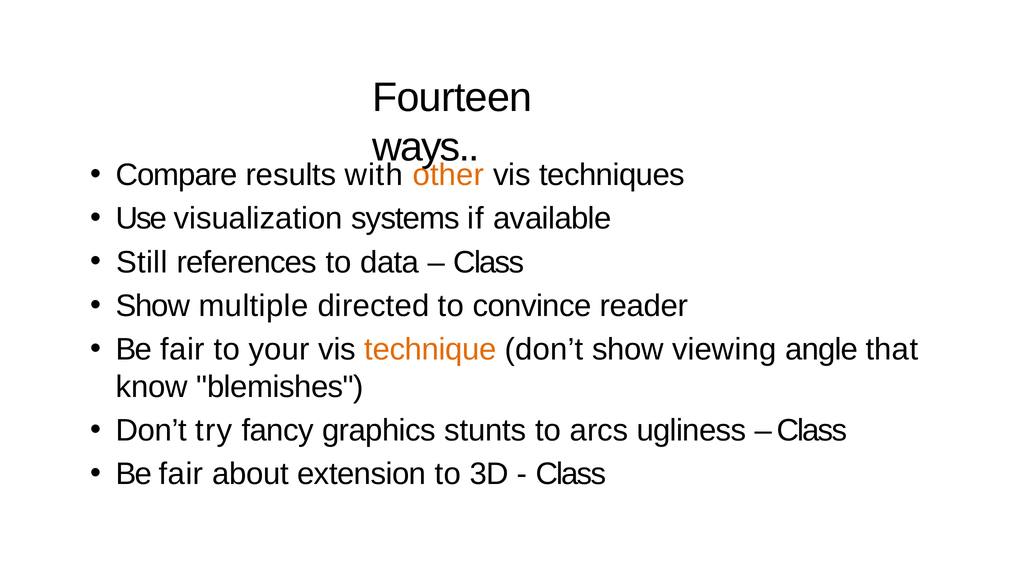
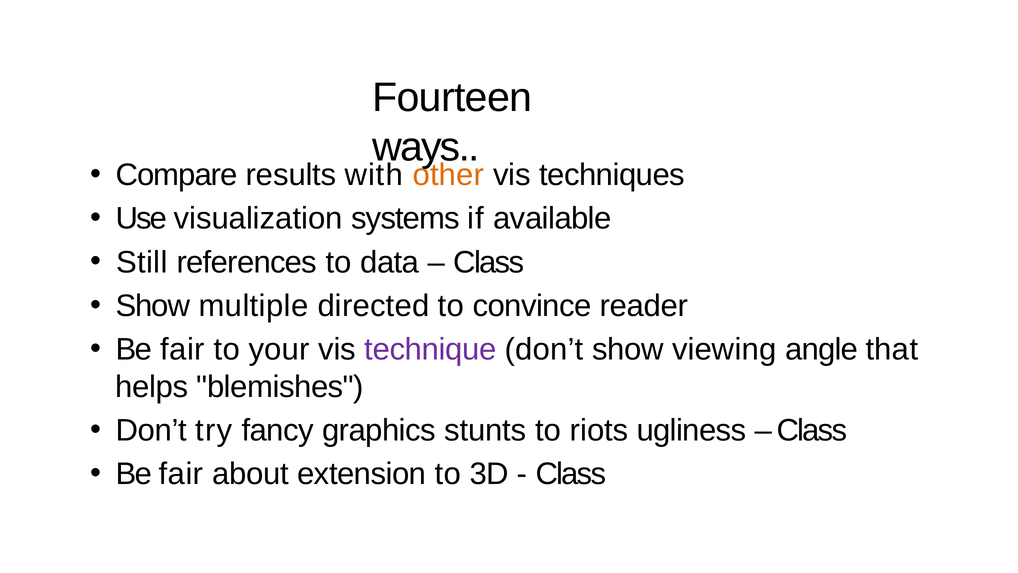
technique colour: orange -> purple (430, 349)
know: know -> helps (152, 387)
arcs: arcs -> riots (599, 430)
